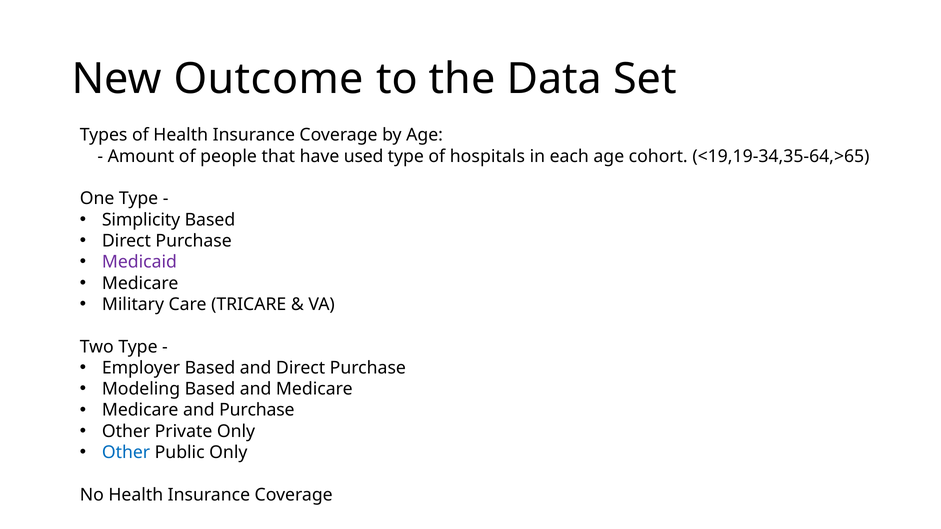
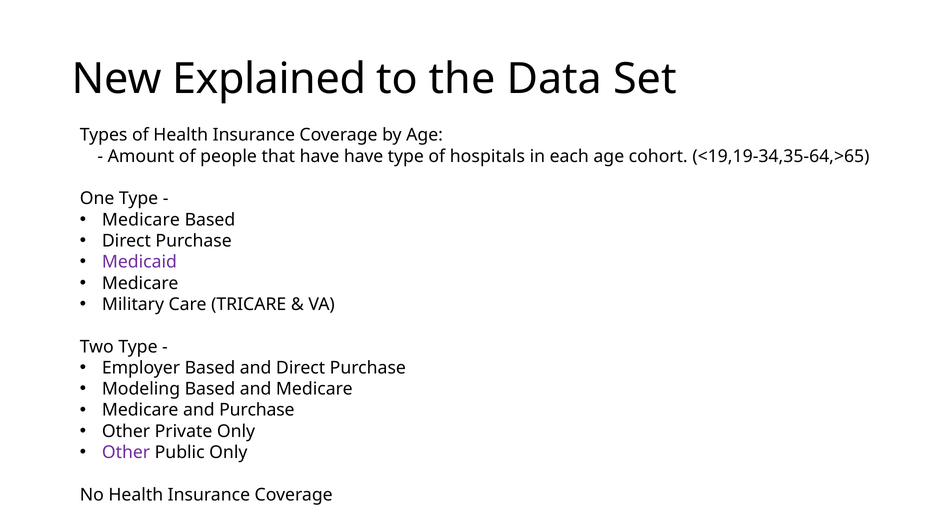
Outcome: Outcome -> Explained (269, 79)
have used: used -> have (364, 156)
Simplicity: Simplicity -> Medicare (141, 220)
Other colour: blue -> purple (126, 453)
